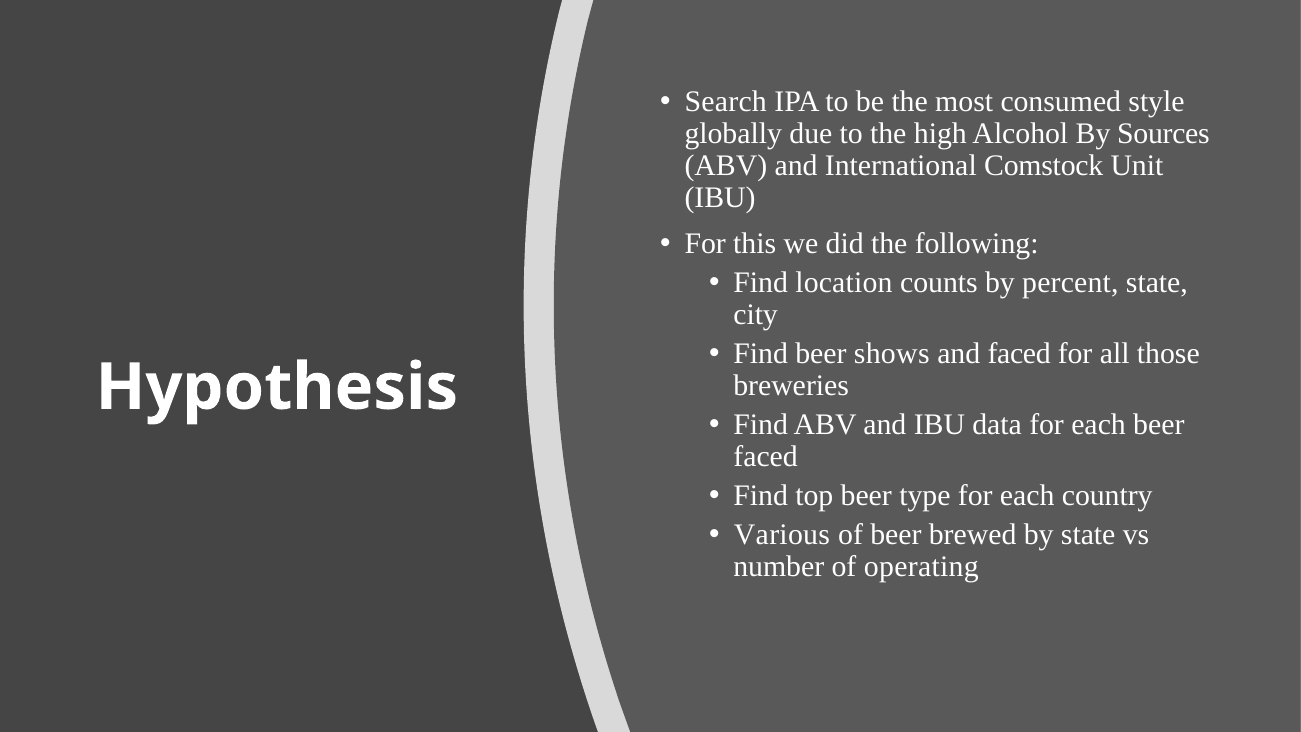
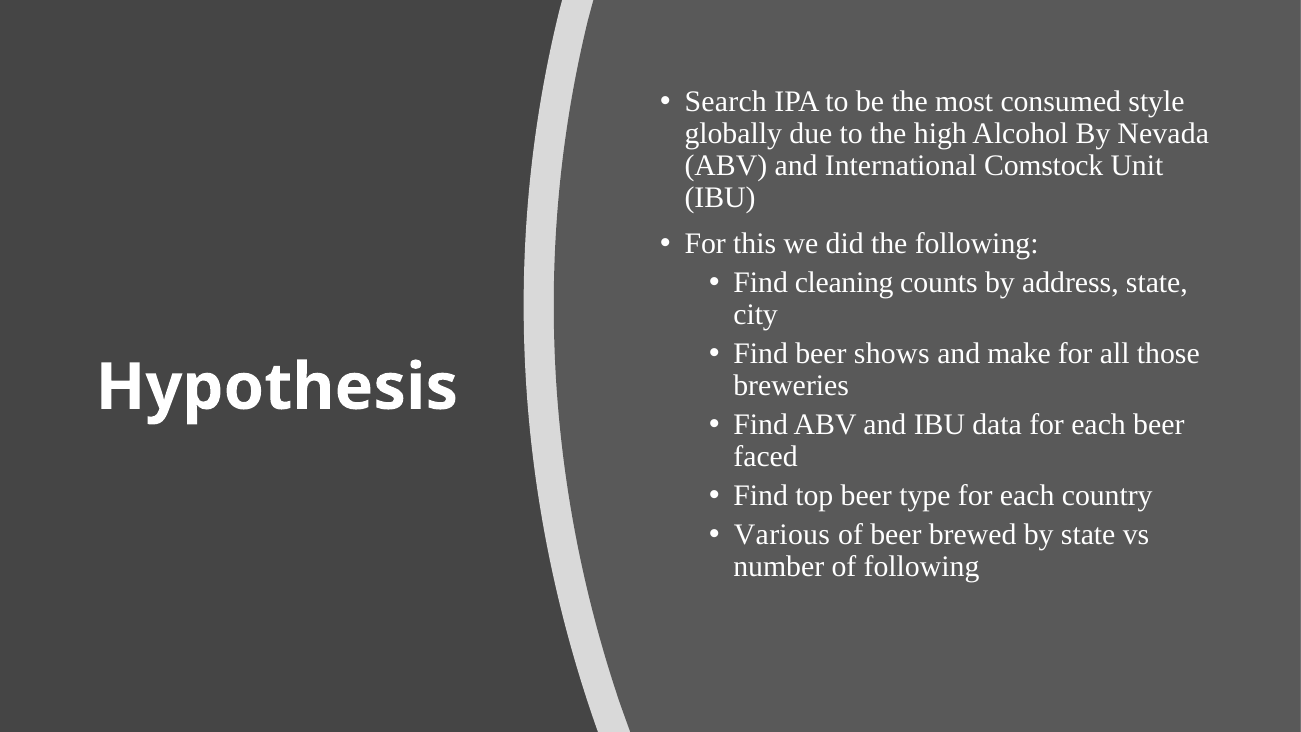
Sources: Sources -> Nevada (1163, 133)
location: location -> cleaning (844, 282)
percent: percent -> address (1070, 282)
and faced: faced -> make (1019, 353)
of operating: operating -> following (922, 567)
